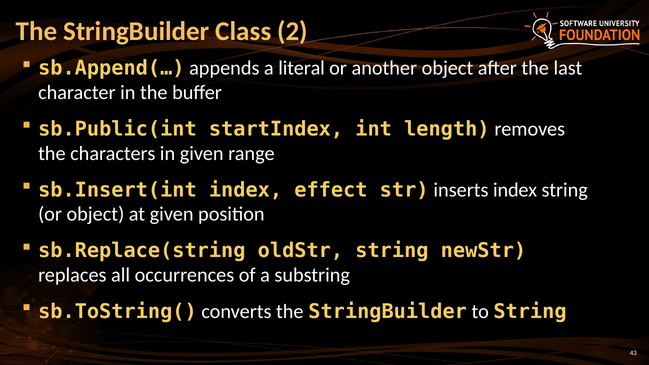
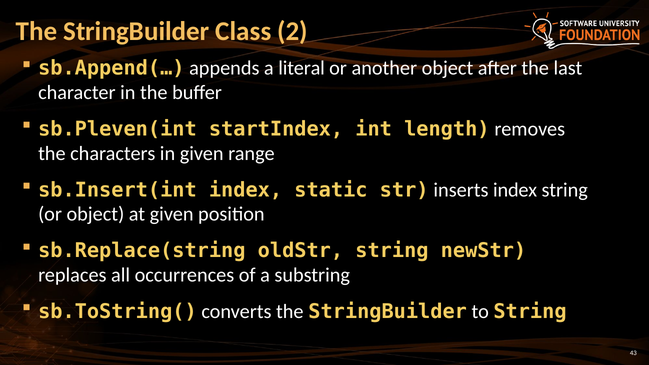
sb.Public(int: sb.Public(int -> sb.Pleven(int (117, 129)
effect: effect -> static (331, 190)
